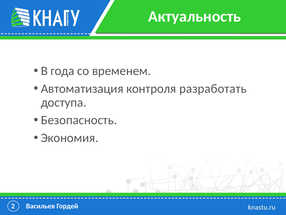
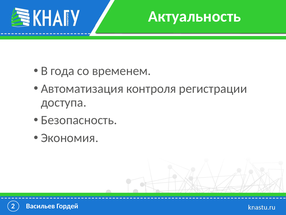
разработать: разработать -> регистрации (213, 88)
